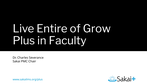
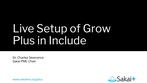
Entire: Entire -> Setup (52, 29)
Faculty: Faculty -> Include (68, 41)
